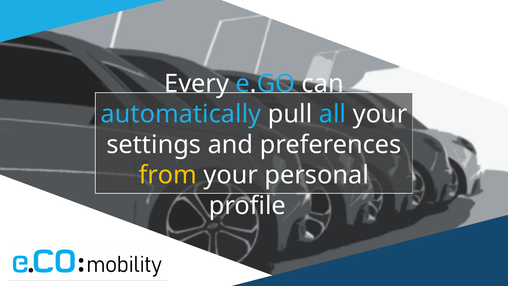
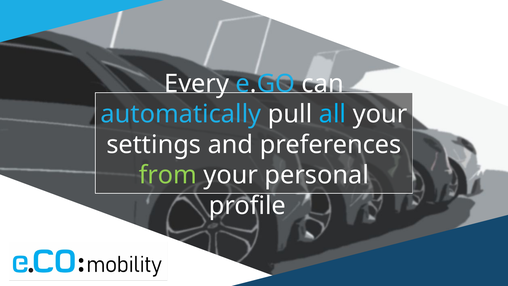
from colour: yellow -> light green (168, 175)
